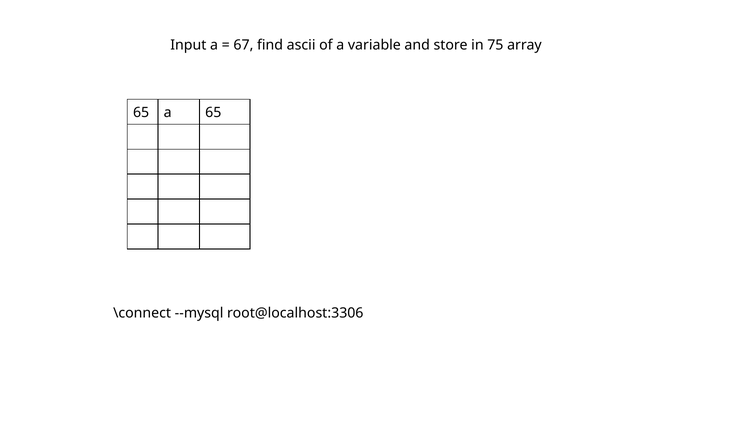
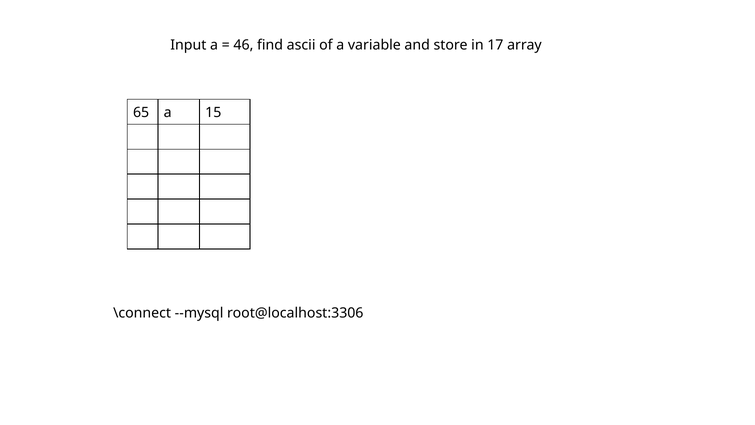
67: 67 -> 46 (243, 45)
75: 75 -> 17 (495, 45)
a 65: 65 -> 15 (213, 112)
